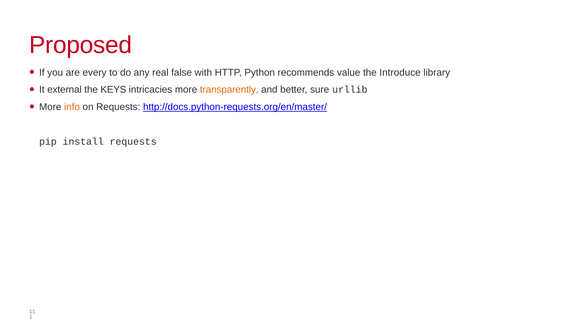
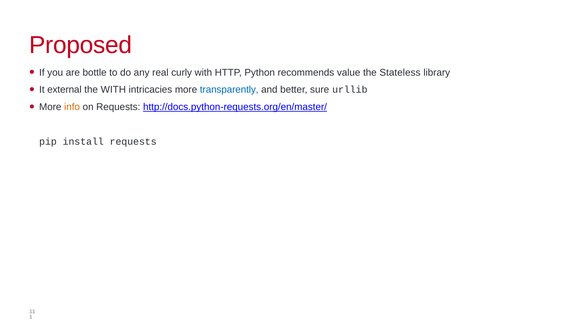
every: every -> bottle (95, 72)
false: false -> curly (182, 72)
Introduce: Introduce -> Stateless (400, 72)
the KEYS: KEYS -> WITH (113, 90)
transparently colour: orange -> blue (229, 90)
